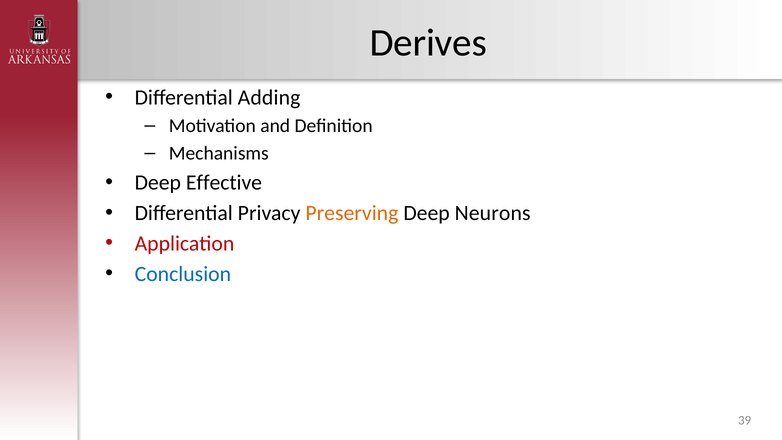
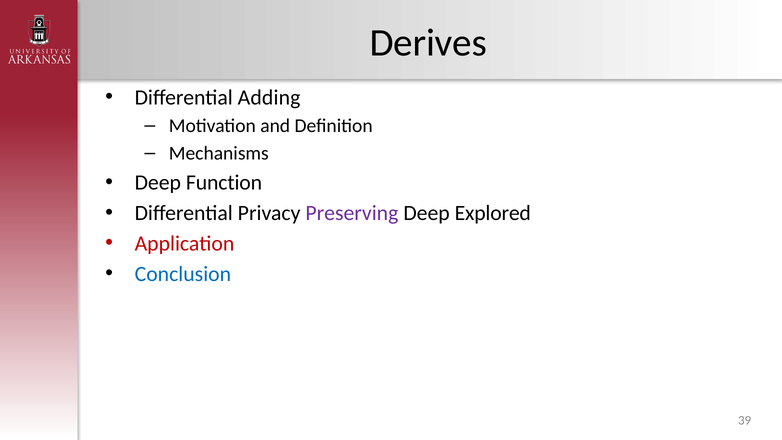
Effective: Effective -> Function (224, 183)
Preserving colour: orange -> purple (352, 213)
Neurons: Neurons -> Explored (493, 213)
